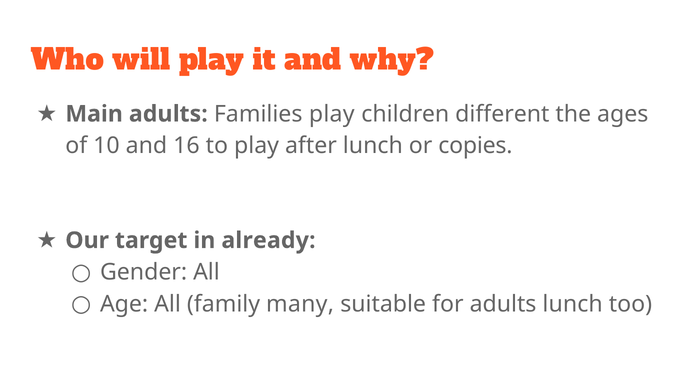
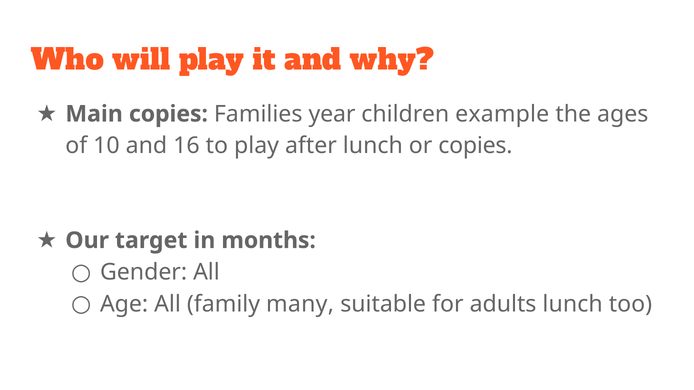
Main adults: adults -> copies (168, 114)
Families play: play -> year (332, 114)
different: different -> example (502, 114)
already: already -> months (269, 241)
